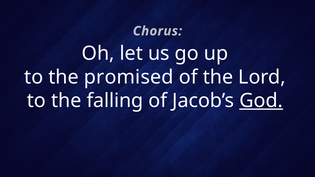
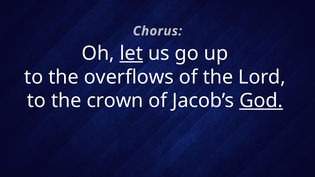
let underline: none -> present (131, 54)
promised: promised -> overflows (129, 77)
falling: falling -> crown (115, 101)
